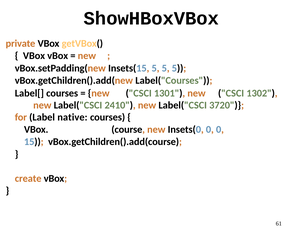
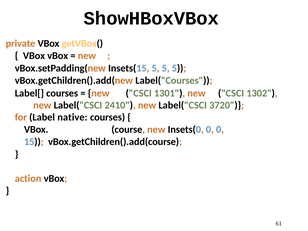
create: create -> action (28, 178)
